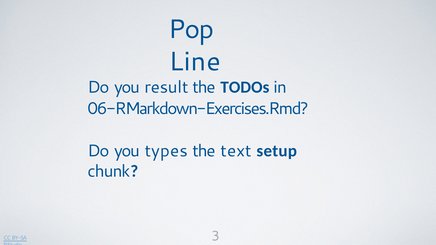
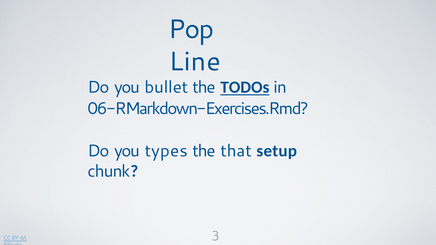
result: result -> bullet (166, 88)
TODOs underline: none -> present (245, 88)
text: text -> that (236, 151)
